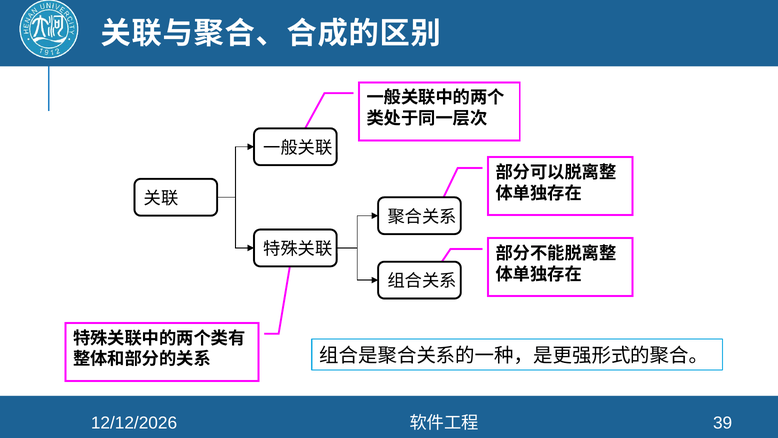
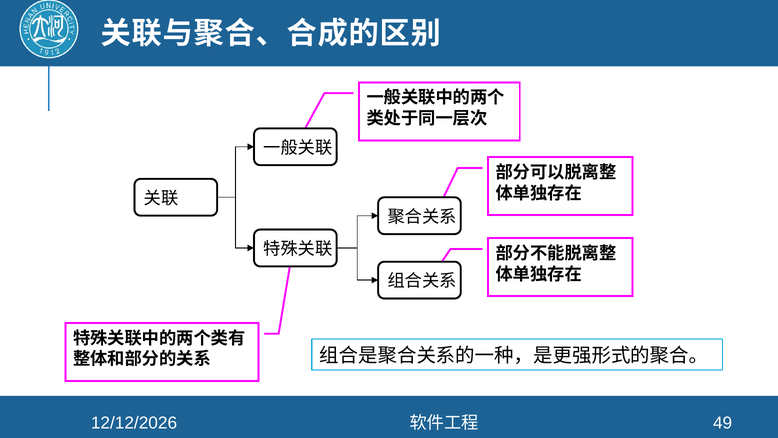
39: 39 -> 49 (723, 423)
